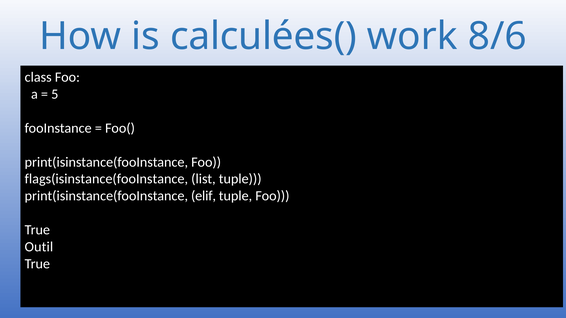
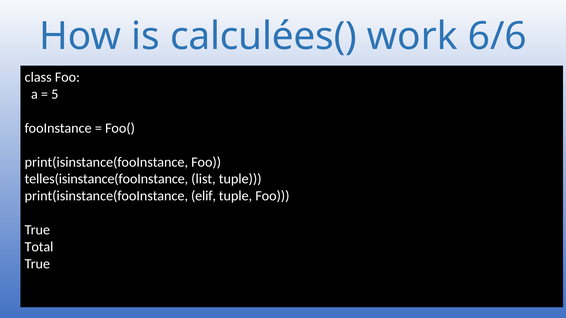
8/6: 8/6 -> 6/6 (497, 36)
flags(isinstance(fooInstance: flags(isinstance(fooInstance -> telles(isinstance(fooInstance (106, 179)
Outil: Outil -> Total (39, 247)
